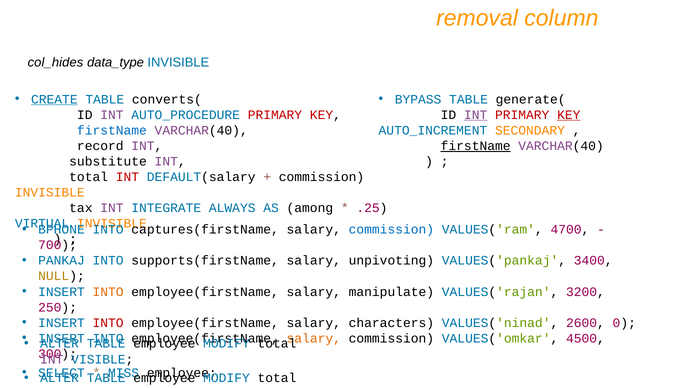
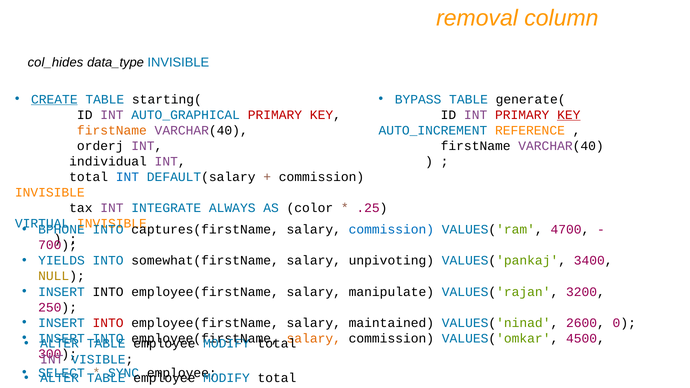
converts(: converts( -> starting( (167, 99)
AUTO_PROCEDURE: AUTO_PROCEDURE -> AUTO_GRAPHICAL (186, 115)
INT underline: present -> none (476, 115)
firstName colour: blue -> orange (112, 130)
SECONDARY: SECONDARY -> REFERENCE (530, 130)
record: record -> orderj (100, 146)
firstName underline: present -> none (476, 146)
substitute: substitute -> individual (108, 161)
INT colour: red -> blue (127, 177)
among: among -> color (310, 208)
PANKAJ: PANKAJ -> YIELDS (61, 261)
supports(firstName: supports(firstName -> somewhat(firstName (205, 261)
INTO colour: orange -> black (108, 292)
characters: characters -> maintained (391, 323)
MISS: MISS -> SYNC (124, 373)
